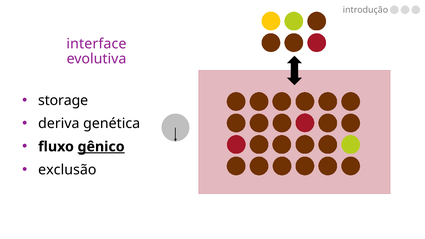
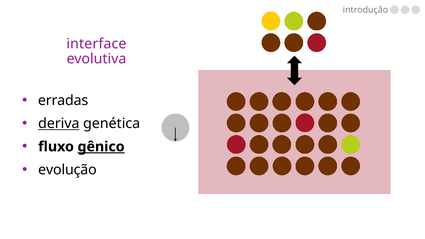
storage: storage -> erradas (63, 101)
deriva underline: none -> present (59, 124)
exclusão: exclusão -> evolução (67, 170)
